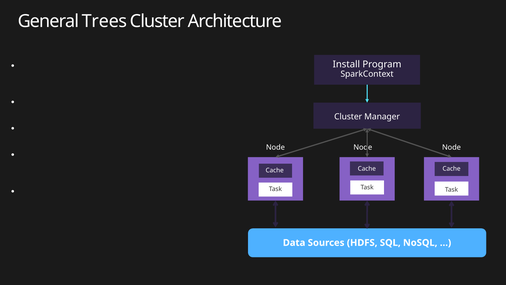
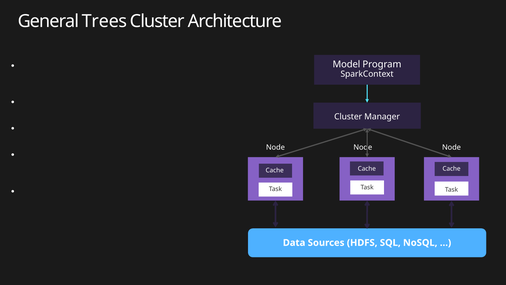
Install: Install -> Model (346, 64)
